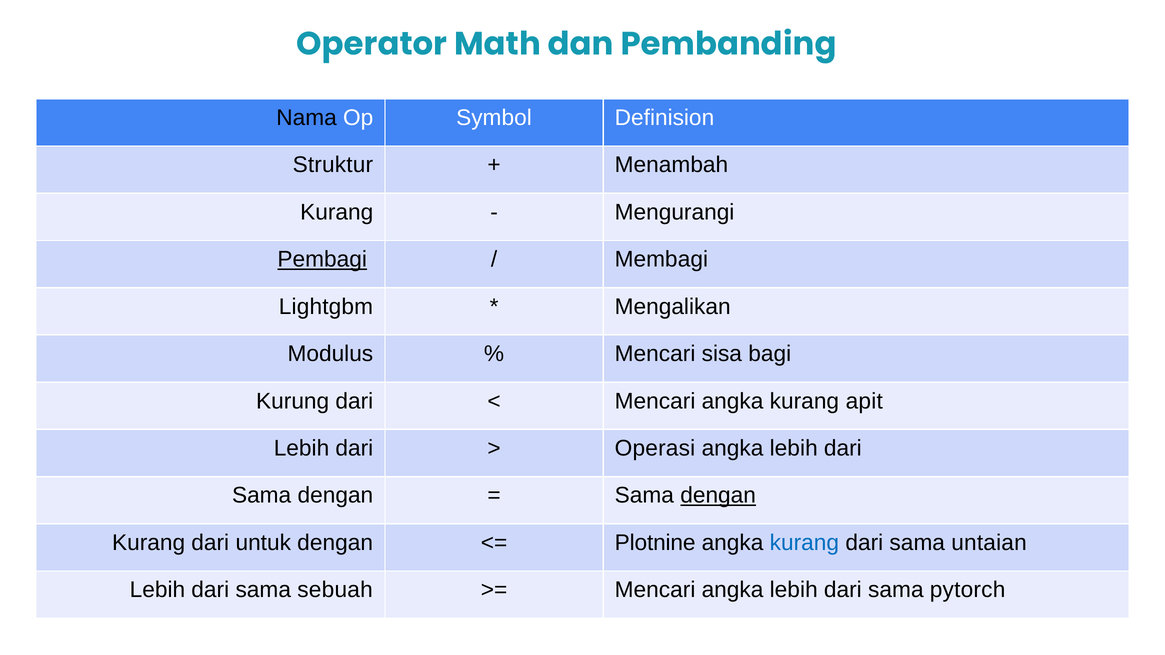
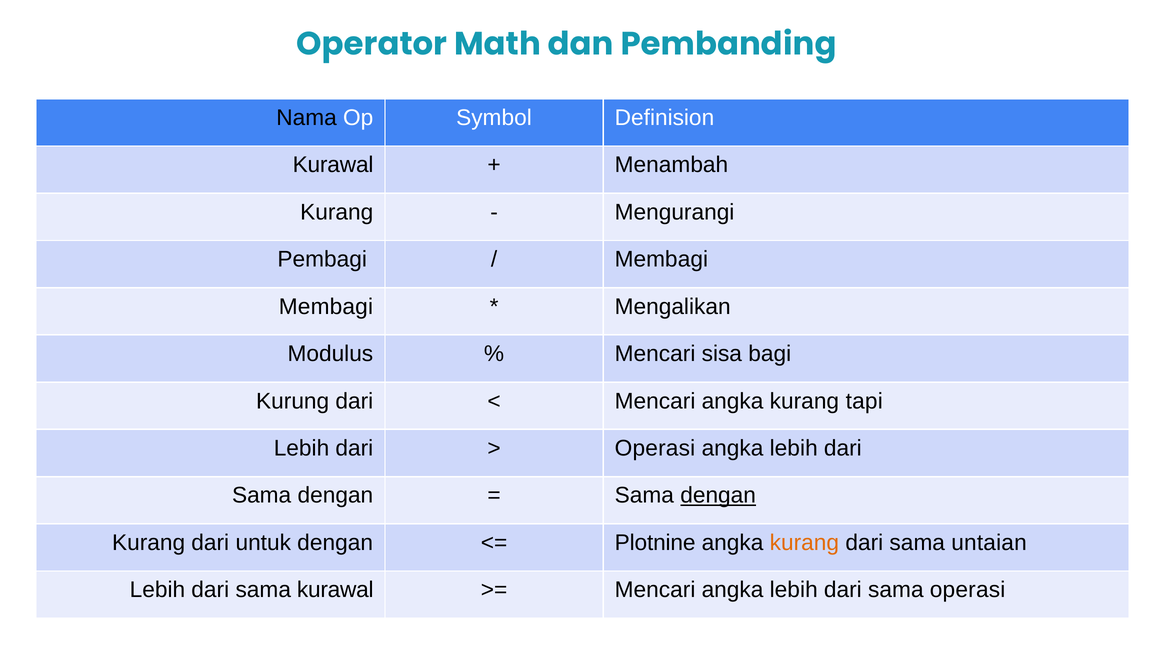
Struktur: Struktur -> Kurawal (333, 165)
Pembagi underline: present -> none (322, 260)
Lightgbm: Lightgbm -> Membagi (326, 307)
apit: apit -> tapi (864, 401)
kurang colour: blue -> orange (804, 543)
sama sebuah: sebuah -> kurawal (335, 590)
sama pytorch: pytorch -> operasi (968, 590)
